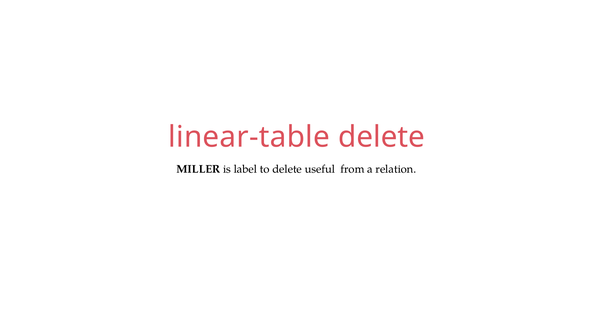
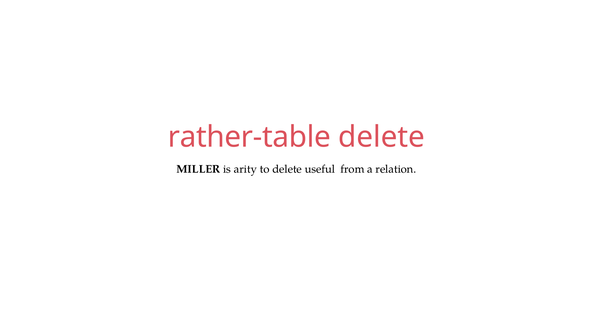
linear-table: linear-table -> rather-table (249, 137)
label: label -> arity (245, 169)
